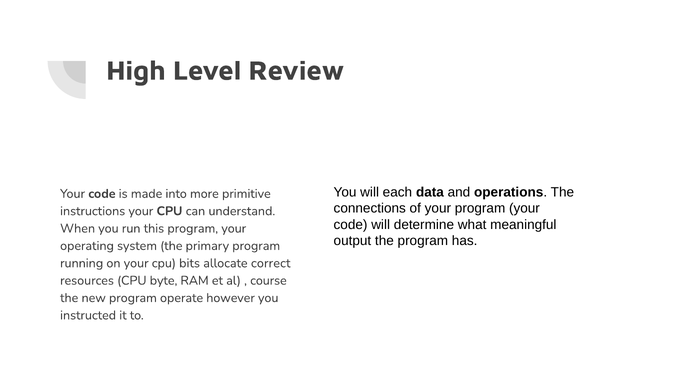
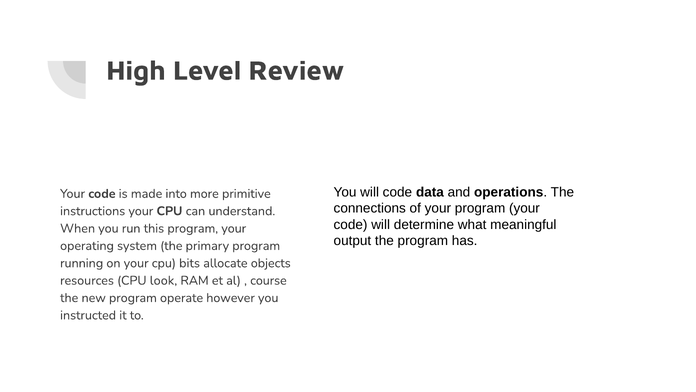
will each: each -> code (397, 192)
correct: correct -> objects (271, 263)
byte: byte -> look (163, 280)
